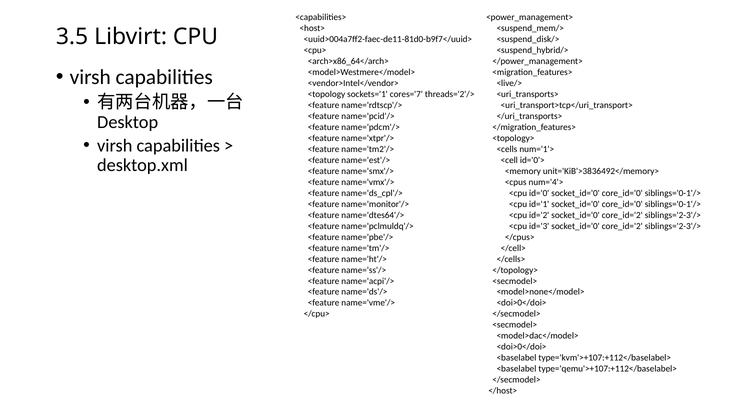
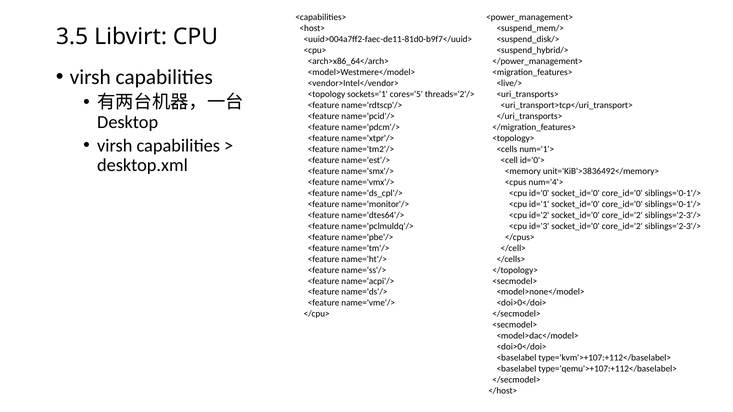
cores='7: cores='7 -> cores='5 (406, 94)
